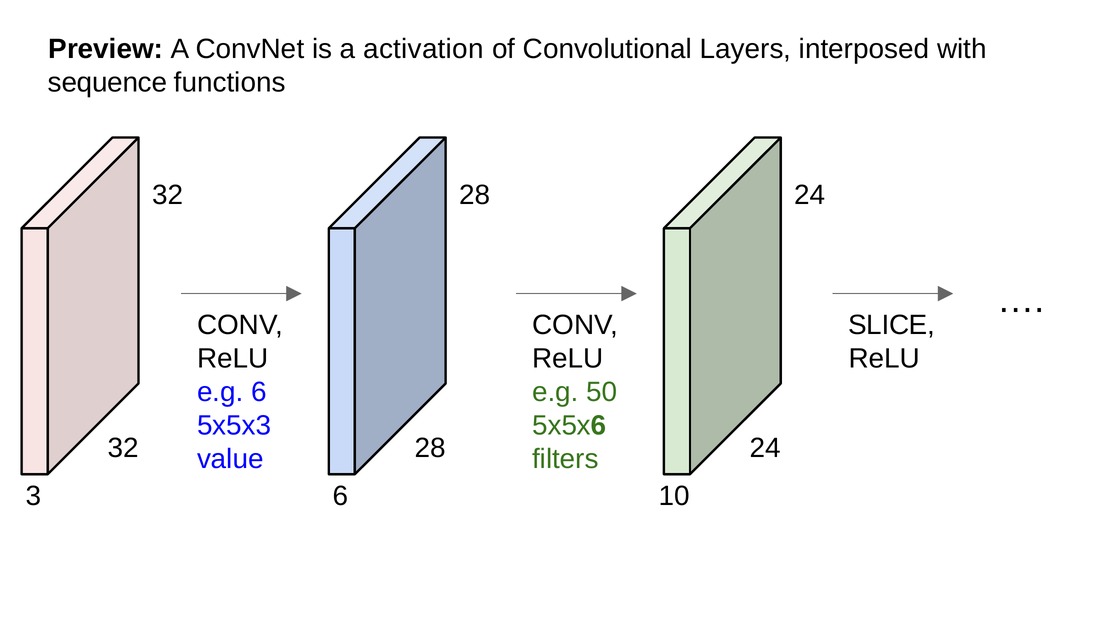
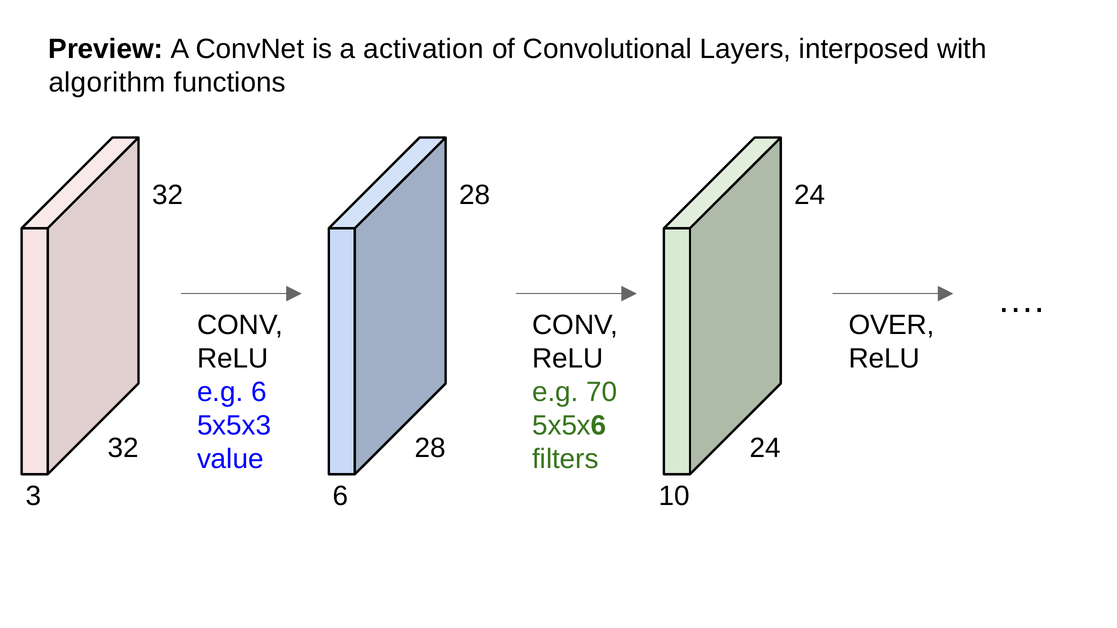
sequence: sequence -> algorithm (107, 82)
SLICE: SLICE -> OVER (892, 325)
50: 50 -> 70 (602, 392)
